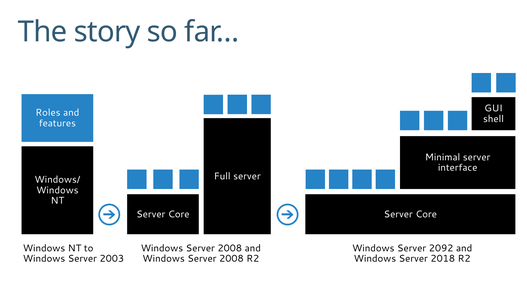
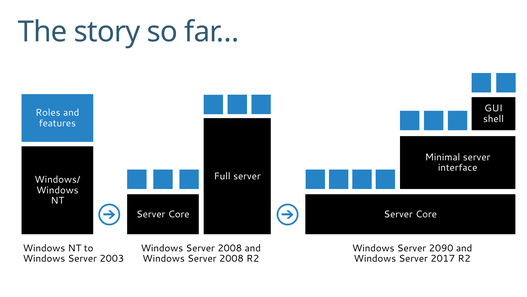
2092: 2092 -> 2090 (441, 248)
2018: 2018 -> 2017 (443, 258)
